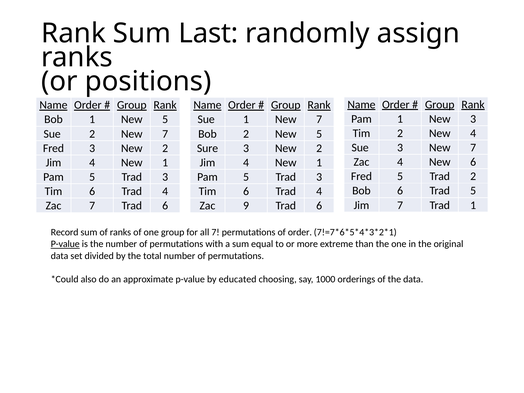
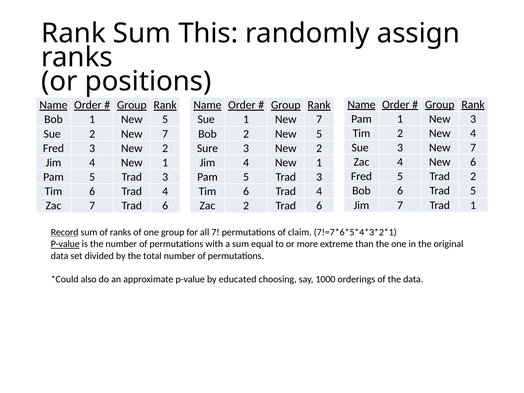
Last: Last -> This (208, 34)
Zac 9: 9 -> 2 (246, 206)
Record underline: none -> present (65, 232)
of order: order -> claim (300, 232)
